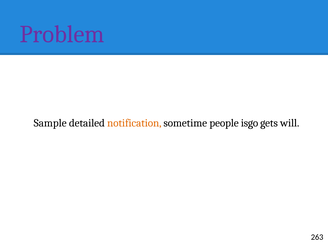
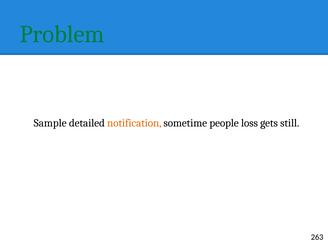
Problem colour: purple -> green (62, 34)
isgo: isgo -> loss (249, 123)
will: will -> still (290, 123)
